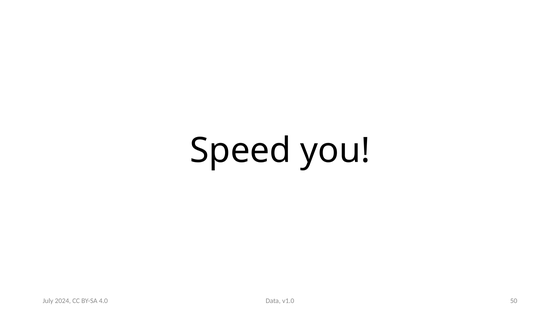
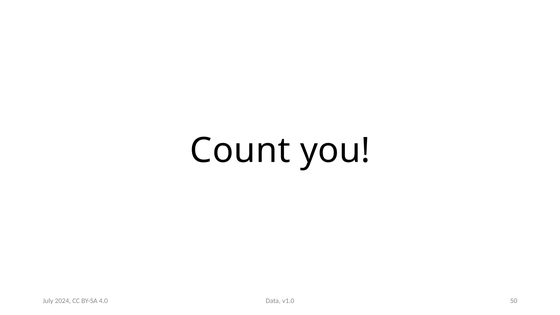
Speed: Speed -> Count (240, 151)
